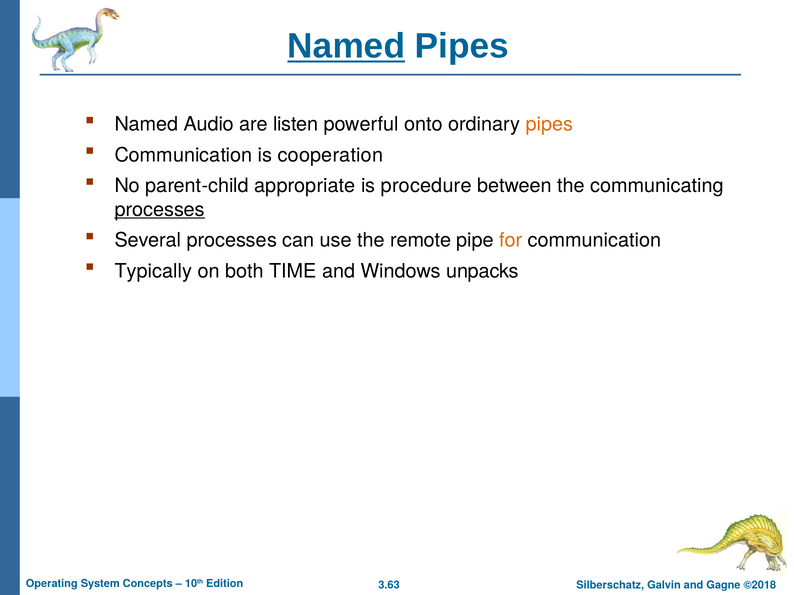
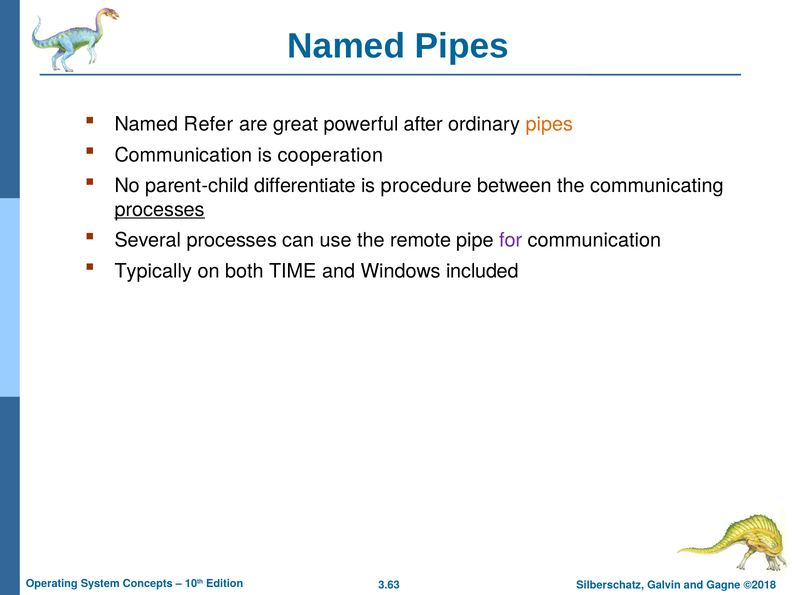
Named underline: present -> none (346, 46)
Audio: Audio -> Refer (209, 124)
listen: listen -> great (296, 124)
onto: onto -> after (423, 124)
appropriate: appropriate -> differentiate (305, 186)
for colour: orange -> purple (511, 240)
unpacks: unpacks -> included (483, 271)
